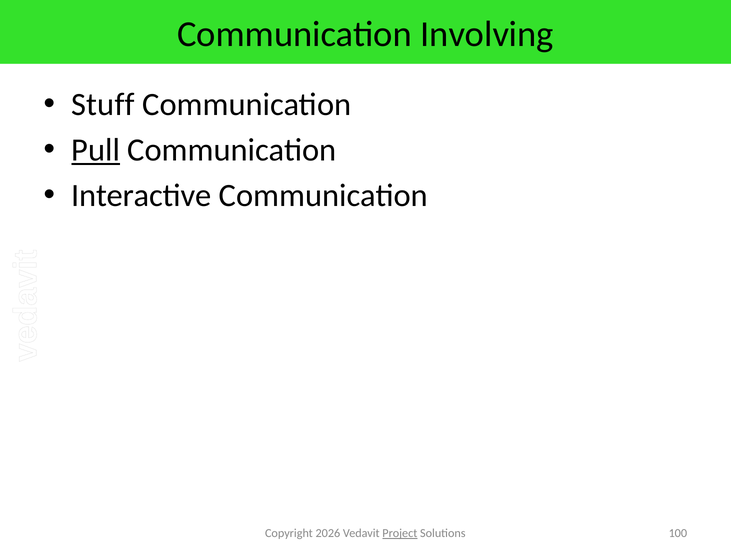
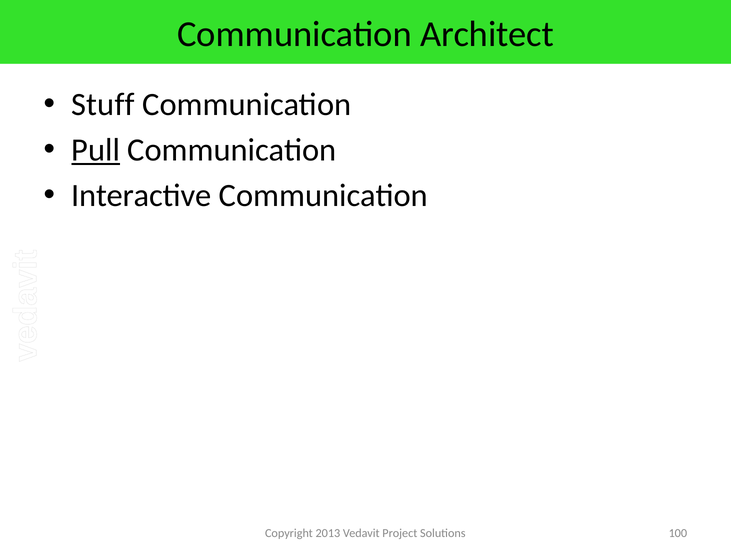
Involving: Involving -> Architect (487, 34)
2026: 2026 -> 2013 (328, 533)
Project underline: present -> none (400, 533)
